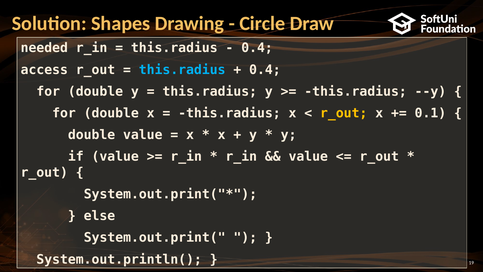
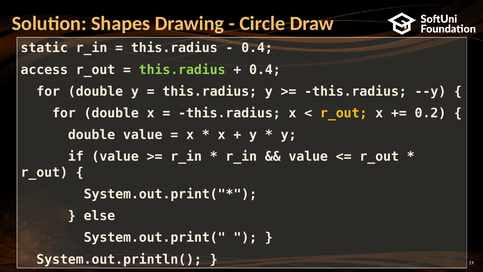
needed: needed -> static (44, 48)
this.radius colour: light blue -> light green (182, 70)
0.1: 0.1 -> 0.2 (430, 113)
